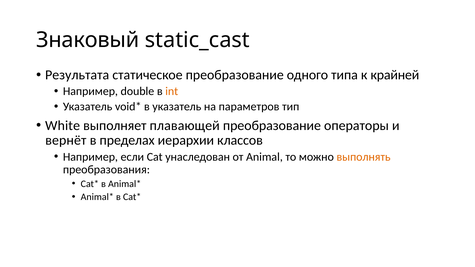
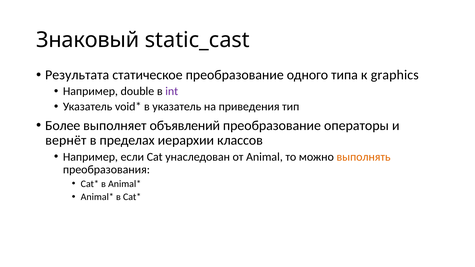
крайней: крайней -> graphics (395, 75)
int colour: orange -> purple (172, 91)
параметров: параметров -> приведения (249, 107)
White: White -> Более (63, 126)
плавающей: плавающей -> объявлений (185, 126)
